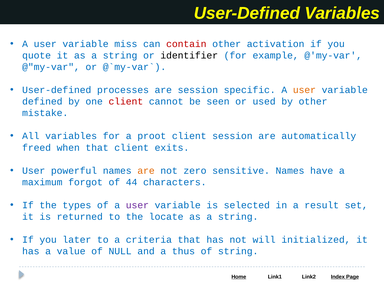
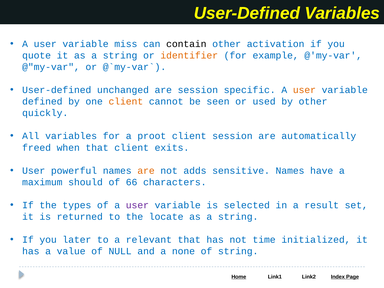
contain colour: red -> black (186, 44)
identifier colour: black -> orange (189, 55)
processes: processes -> unchanged (123, 90)
client colour: red -> orange (126, 102)
mistake: mistake -> quickly (45, 113)
zero: zero -> adds (195, 171)
forgot: forgot -> should (86, 182)
44: 44 -> 66 (132, 182)
criteria: criteria -> relevant (149, 240)
will: will -> time (264, 240)
thus: thus -> none (183, 251)
